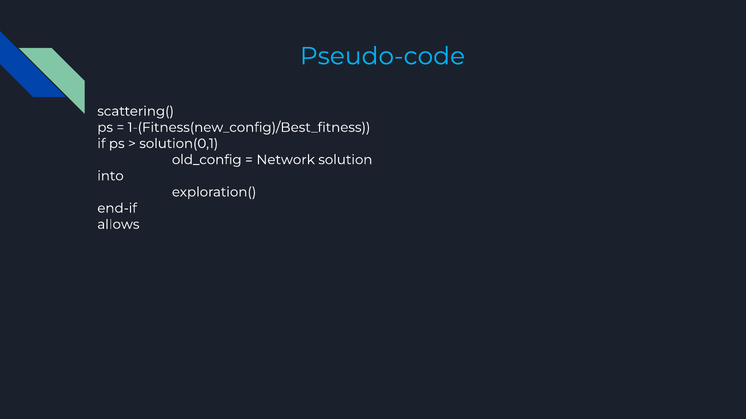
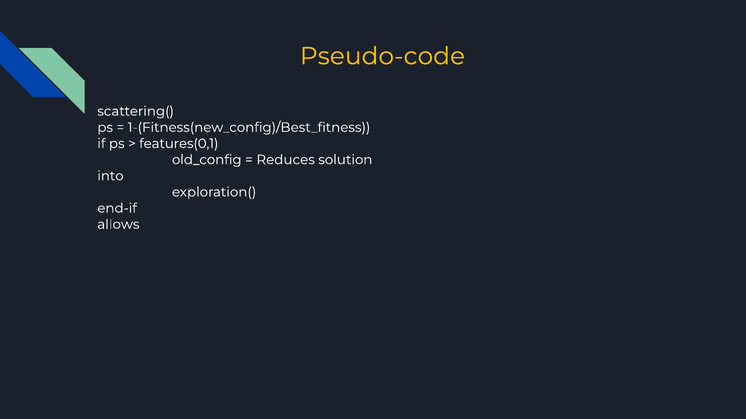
Pseudo-code colour: light blue -> yellow (382, 56)
solution(0,1: solution(0,1 -> features(0,1 (179, 144)
Network: Network -> Reduces (286, 160)
